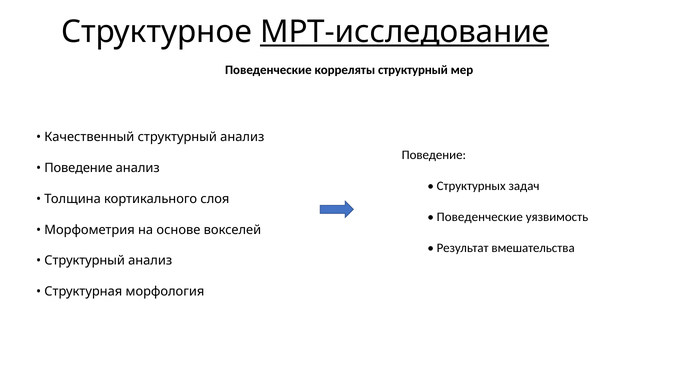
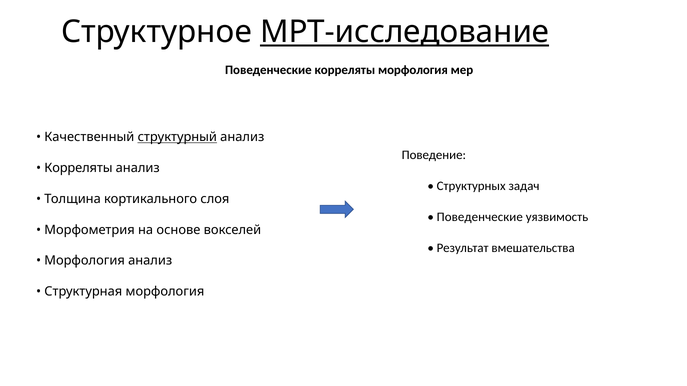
корреляты структурный: структурный -> морфология (413, 70)
структурный underline: none -> present (177, 137)
Поведение: Поведение -> Корреляты (78, 168)
Структурный: Структурный -> Морфология (85, 261)
